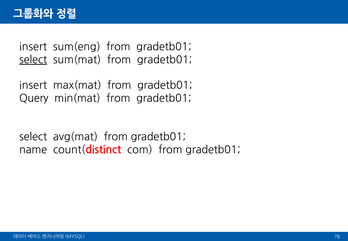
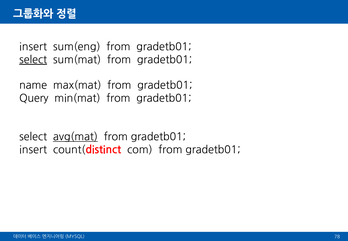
insert: insert -> name (33, 85)
avg(mat underline: none -> present (75, 137)
name: name -> insert (33, 150)
